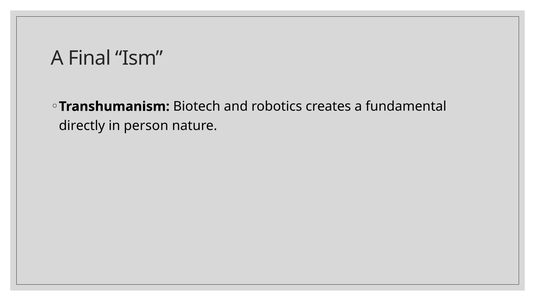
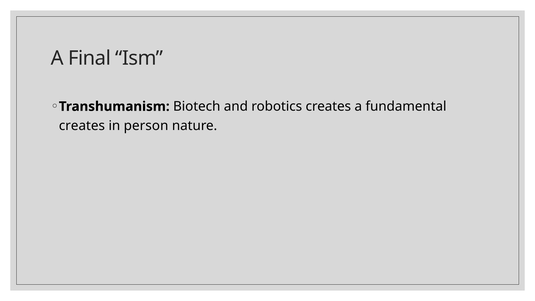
directly: directly -> creates (82, 126)
